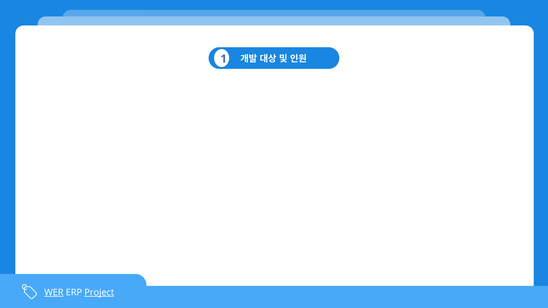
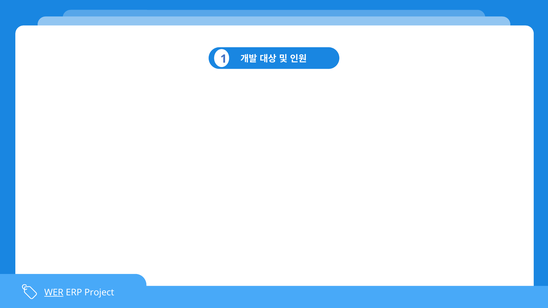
Project underline: present -> none (99, 293)
